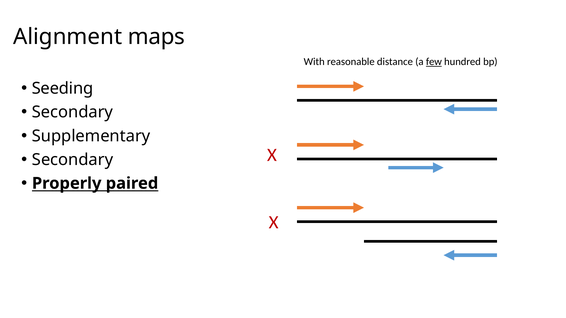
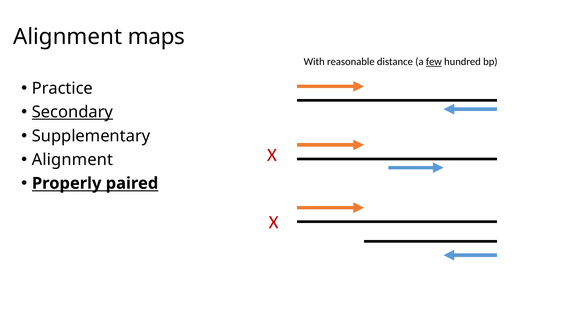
Seeding: Seeding -> Practice (62, 89)
Secondary underline: none -> present (72, 112)
Secondary: Secondary -> Alignment (72, 160)
